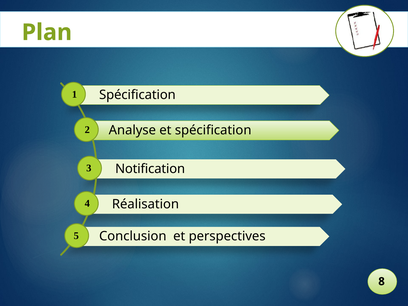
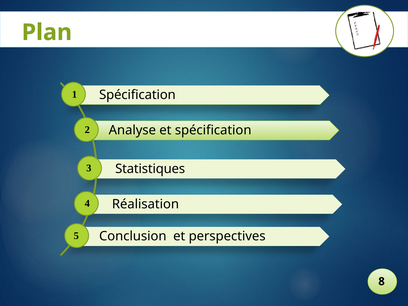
Notification: Notification -> Statistiques (150, 169)
